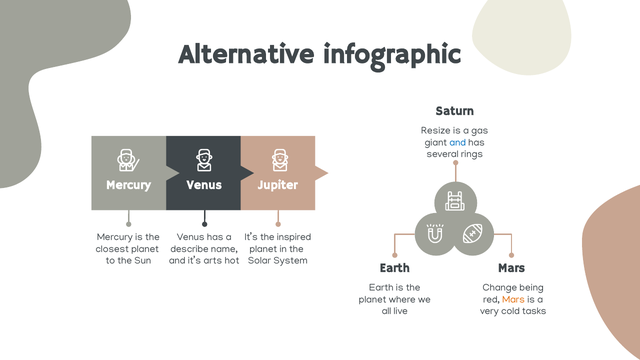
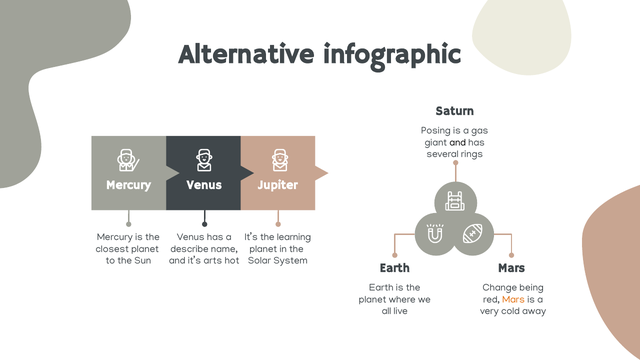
Resize: Resize -> Posing (436, 131)
and colour: blue -> black (458, 142)
inspired: inspired -> learning (294, 237)
tasks: tasks -> away (534, 311)
